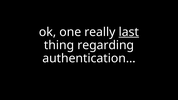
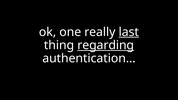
regarding underline: none -> present (106, 45)
